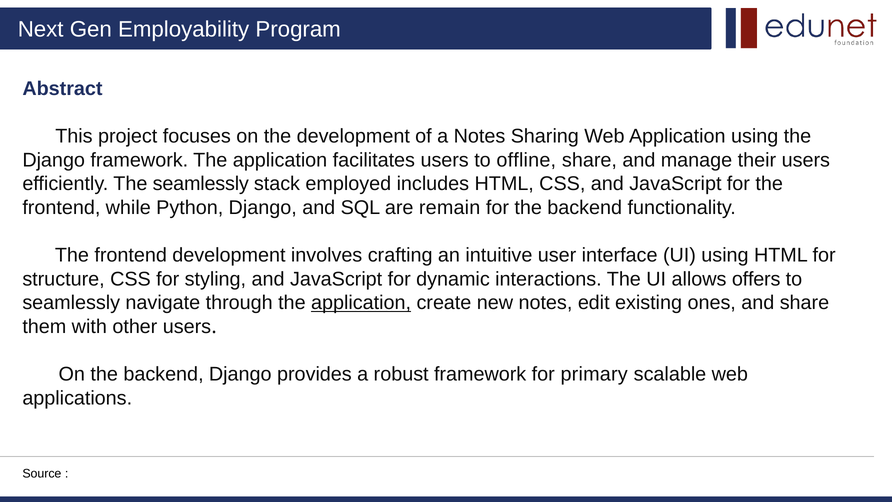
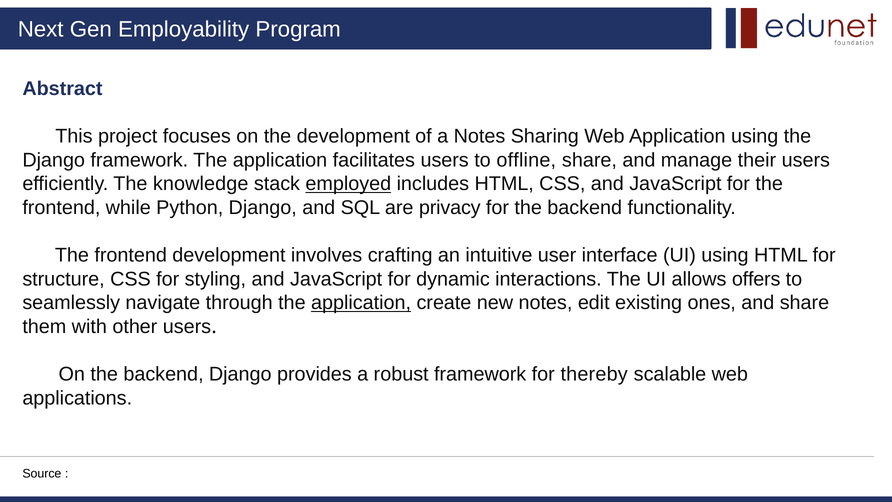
The seamlessly: seamlessly -> knowledge (201, 184)
employed underline: none -> present (348, 184)
remain: remain -> privacy (450, 208)
primary: primary -> thereby (594, 374)
